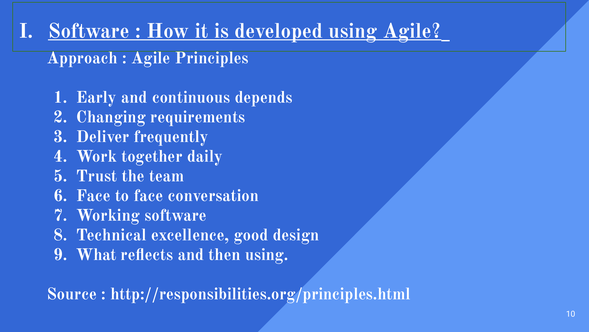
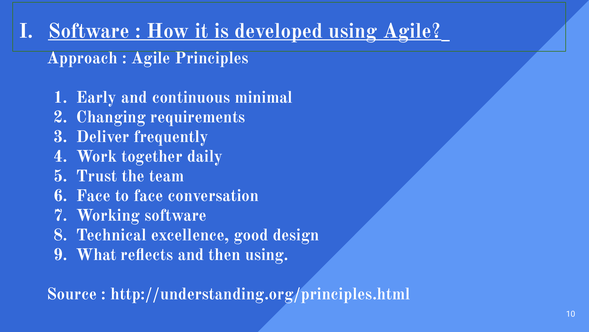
depends: depends -> minimal (264, 97)
http://responsibilities.org/principles.html: http://responsibilities.org/principles.html -> http://understanding.org/principles.html (260, 294)
